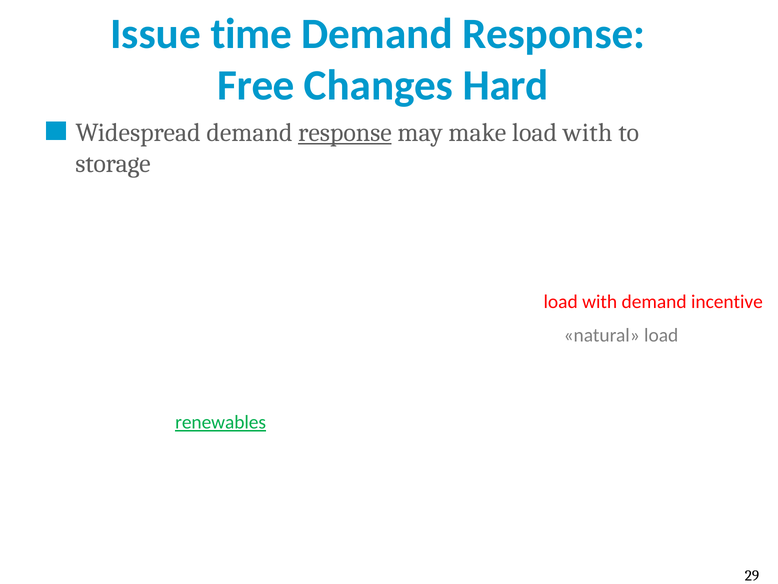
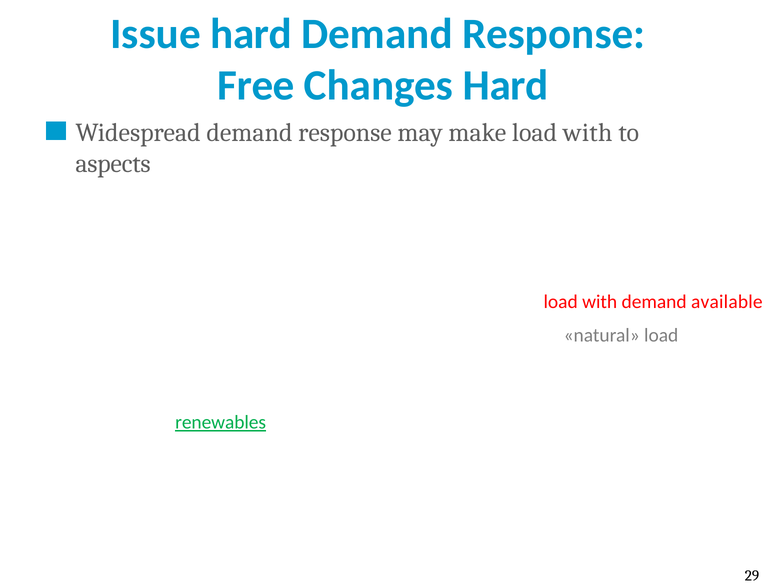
Issue time: time -> hard (251, 34)
response underline: present -> none (345, 132)
storage: storage -> aspects (113, 164)
incentive: incentive -> available (727, 302)
